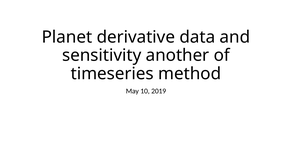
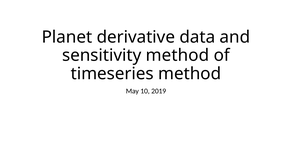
sensitivity another: another -> method (177, 55)
